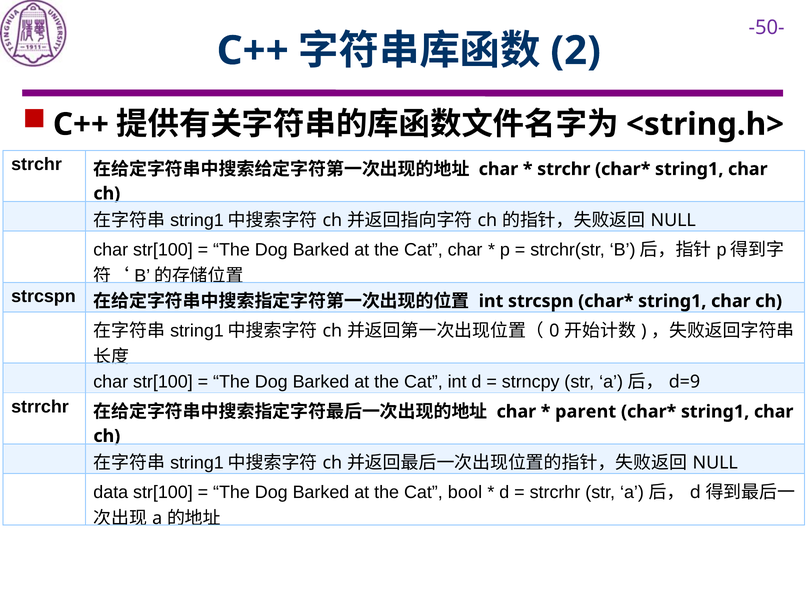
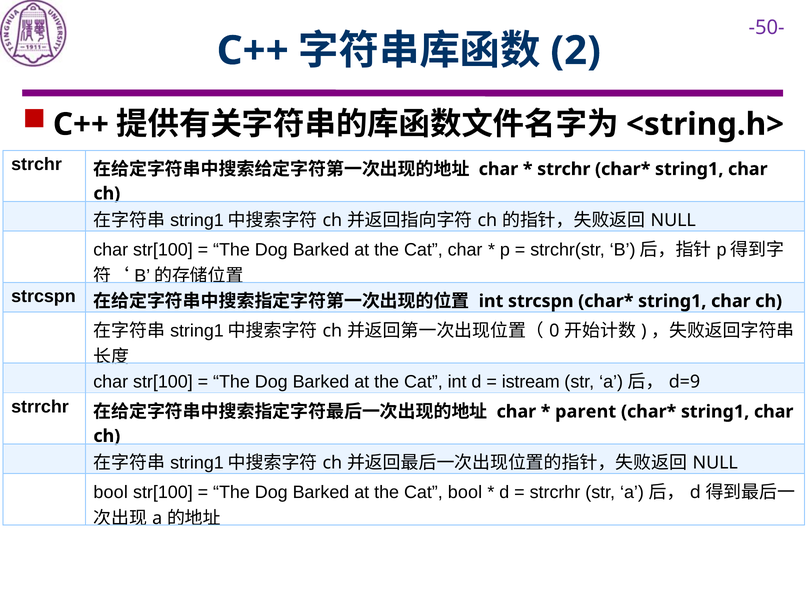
strncpy: strncpy -> istream (531, 382)
data: data -> bool (111, 492)
